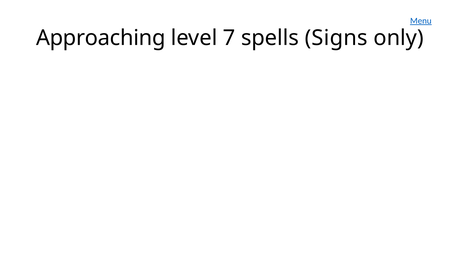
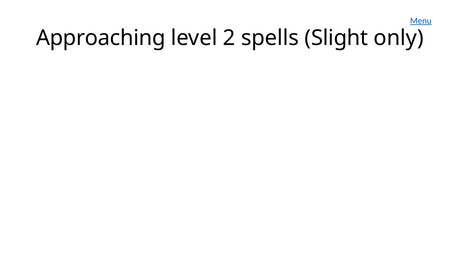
7: 7 -> 2 (229, 38)
Signs: Signs -> Slight (336, 38)
